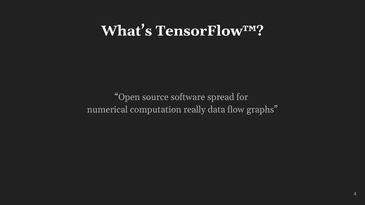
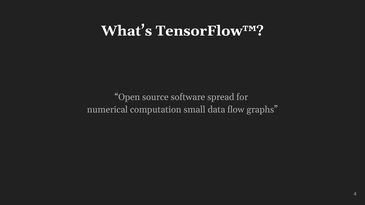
really: really -> small (195, 110)
